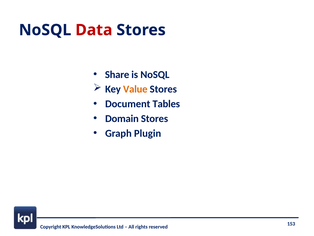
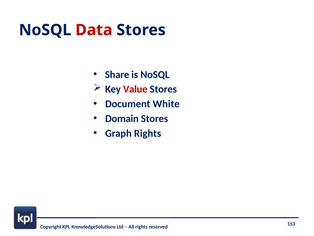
Value colour: orange -> red (135, 89)
Tables: Tables -> White (166, 104)
Graph Plugin: Plugin -> Rights (148, 133)
